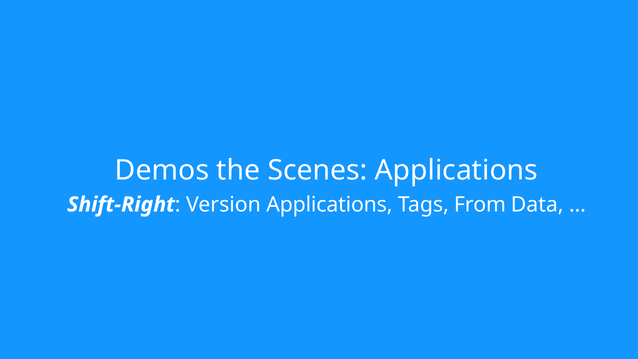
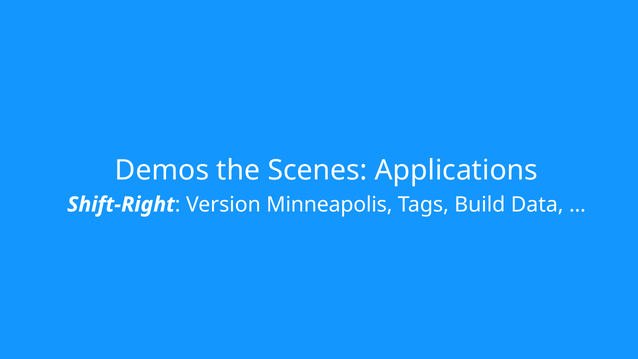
Version Applications: Applications -> Minneapolis (329, 204)
From: From -> Build (480, 204)
